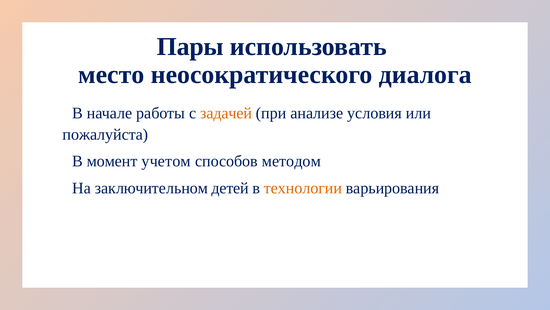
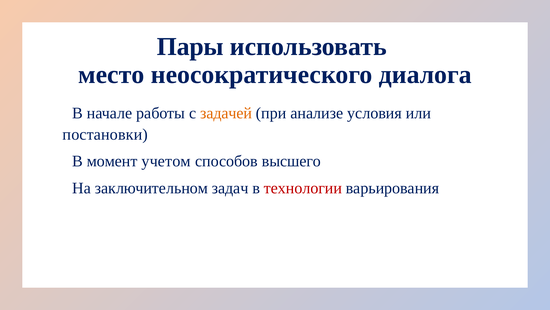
пожалуйста: пожалуйста -> постановки (105, 134)
методом: методом -> высшего (291, 161)
детей: детей -> задач (230, 188)
технологии colour: orange -> red (303, 188)
